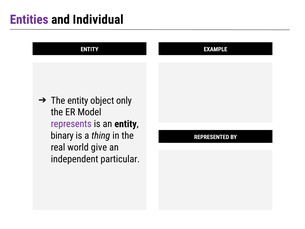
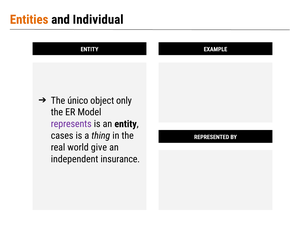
Entities colour: purple -> orange (29, 20)
The entity: entity -> único (78, 100)
binary: binary -> cases (62, 136)
particular: particular -> insurance (120, 159)
